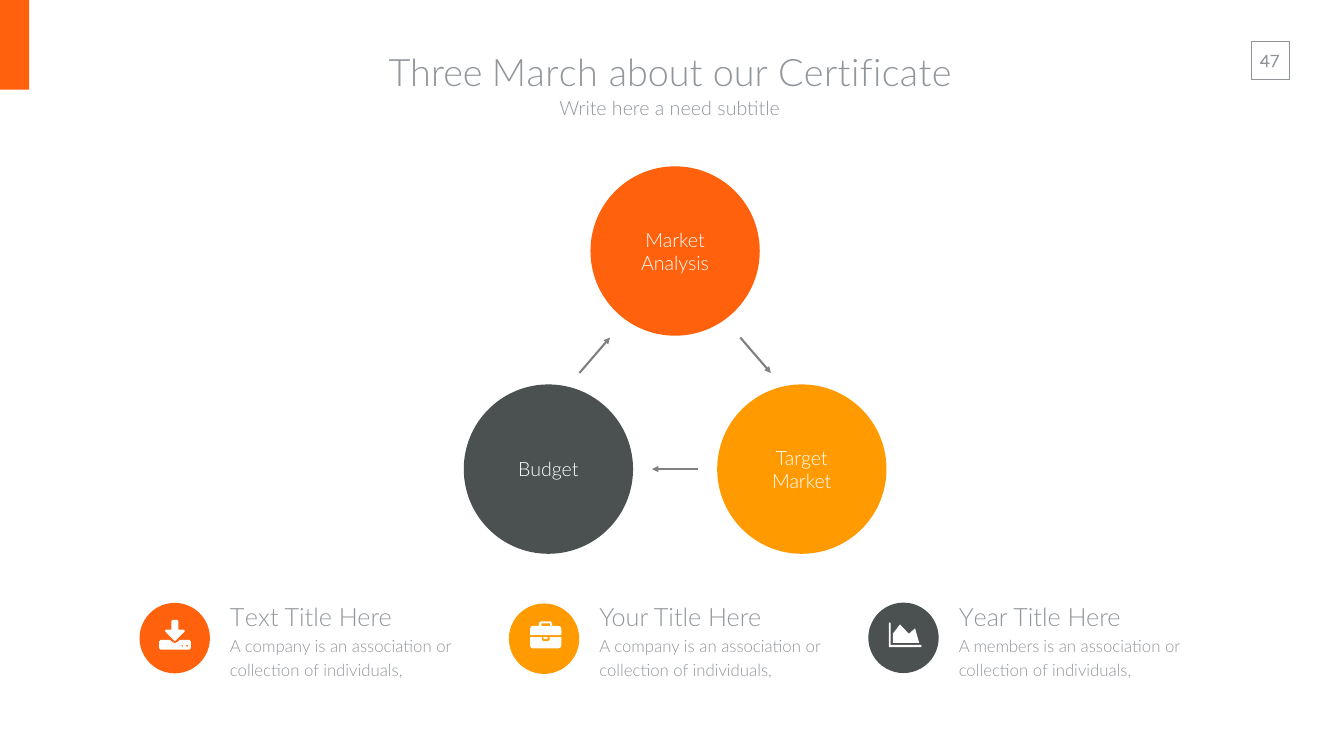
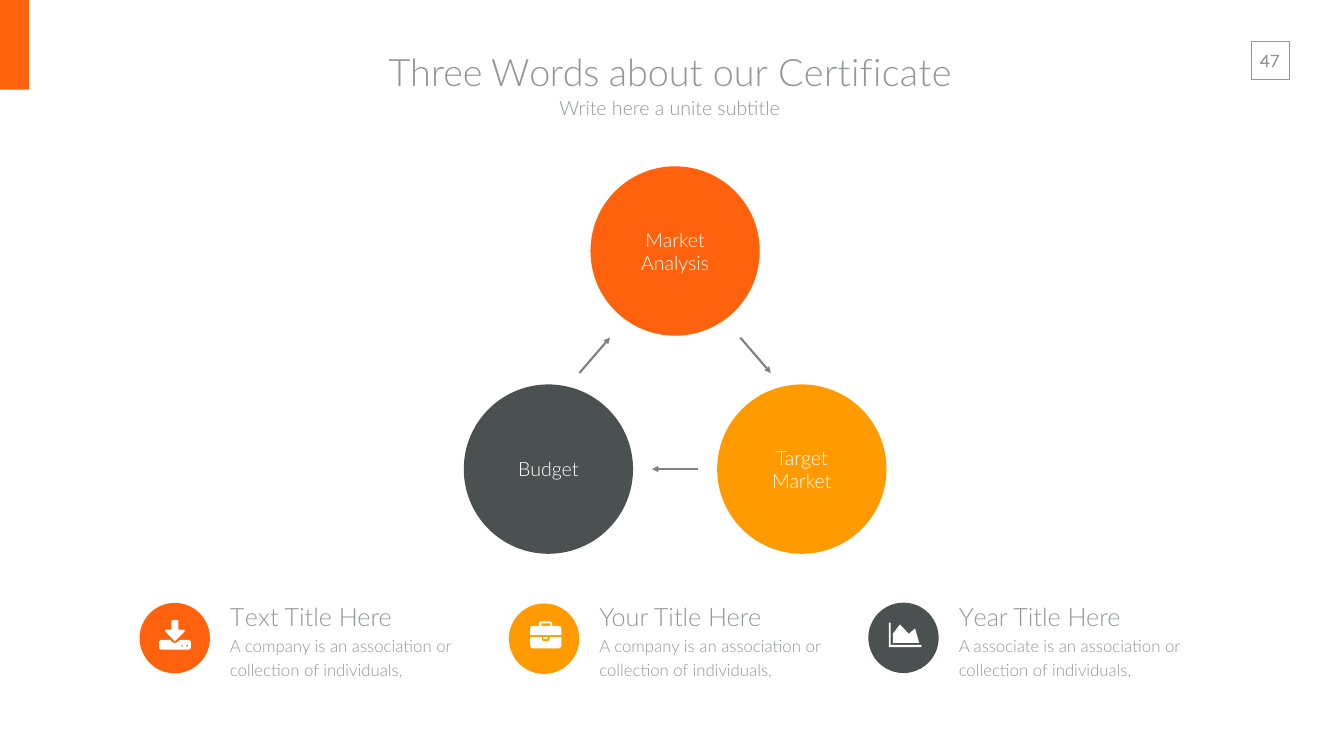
March: March -> Words (545, 74)
need: need -> unite (691, 109)
members: members -> associate (1006, 647)
